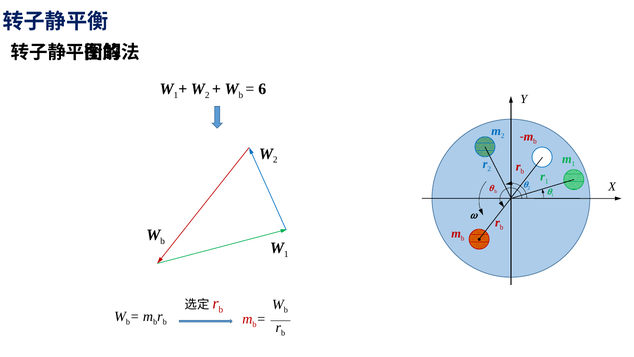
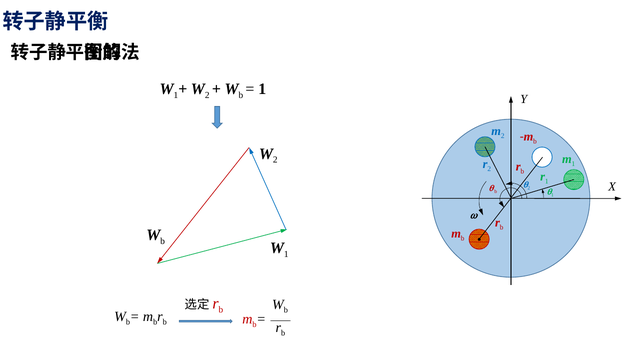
6: 6 -> 1 (262, 89)
